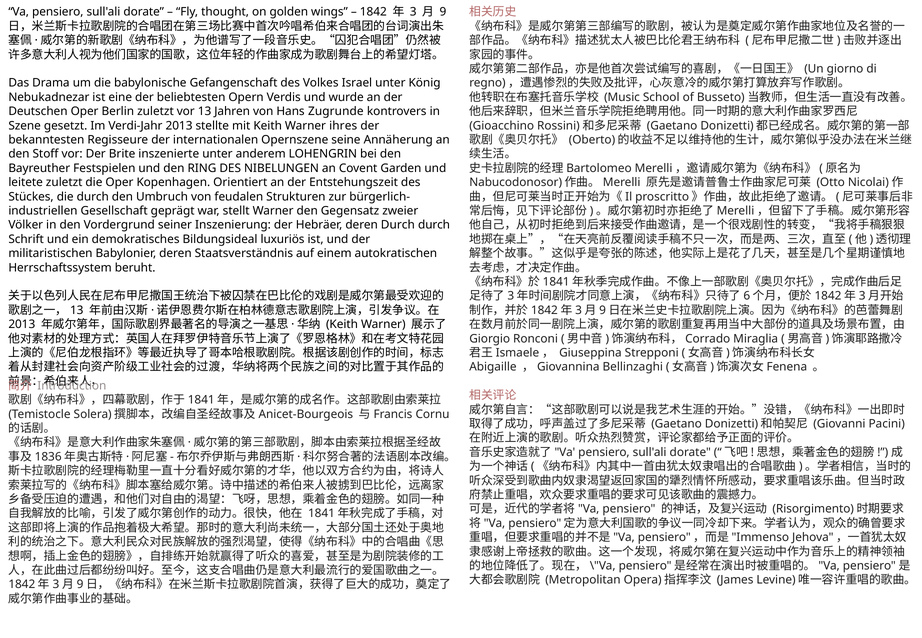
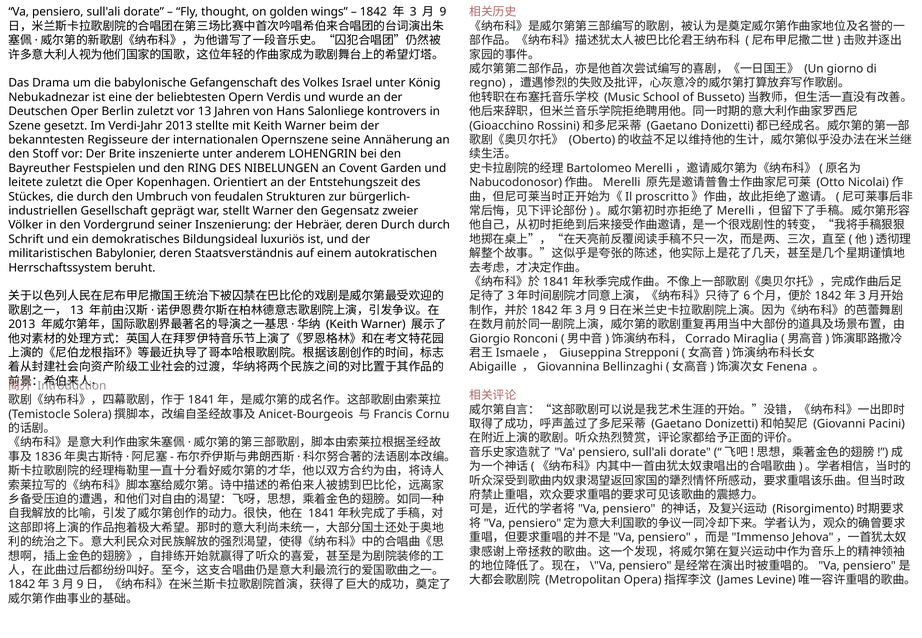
Zugrunde: Zugrunde -> Salonliege (336, 112)
ihres: ihres -> beim (343, 126)
